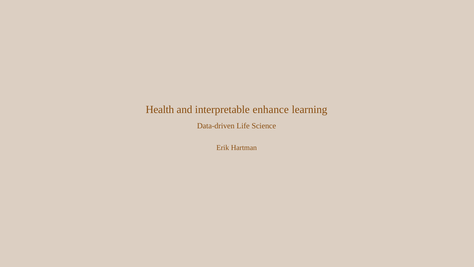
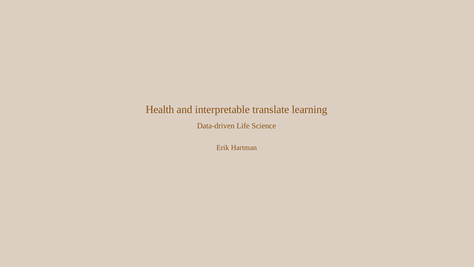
enhance: enhance -> translate (271, 109)
